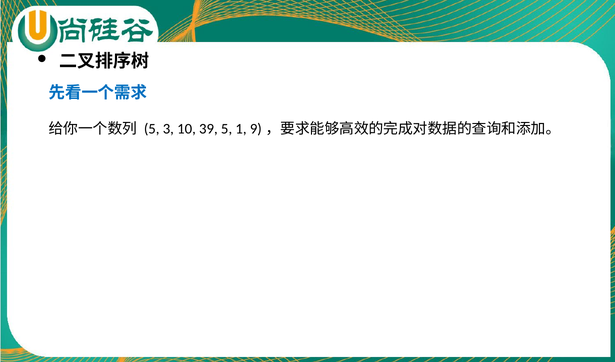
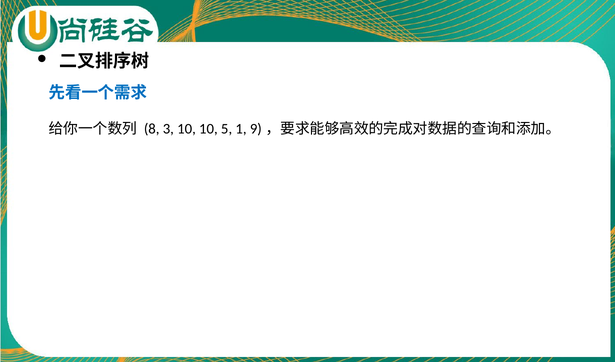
5: 5 -> 8 (152, 129)
10 39: 39 -> 10 (208, 129)
